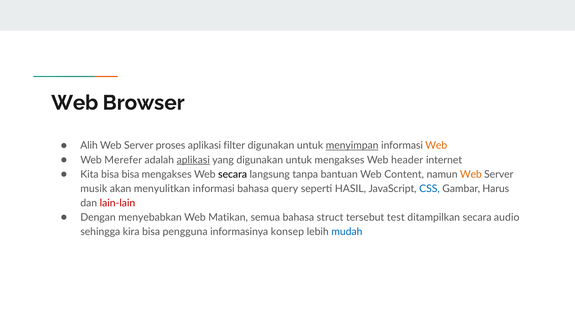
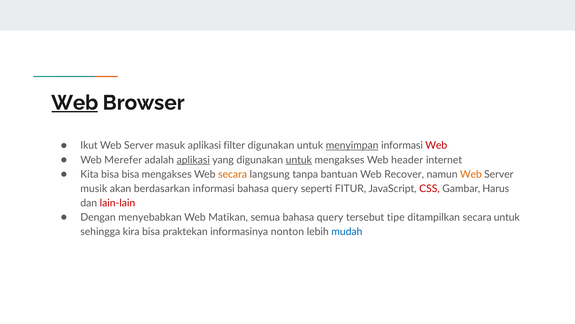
Web underline: none -> present (75, 103)
Alih: Alih -> Ikut (89, 145)
proses: proses -> masuk (170, 145)
Web colour: orange -> red (436, 145)
untuk underline: none -> present (299, 160)
secara colour: black -> orange (233, 174)
Content: Content -> Recover (404, 174)
menyulitkan: menyulitkan -> berdasarkan (162, 188)
HASIL: HASIL -> FITUR (351, 188)
CSS colour: blue -> red (429, 188)
semua bahasa struct: struct -> query (330, 217)
test: test -> tipe (396, 217)
secara audio: audio -> untuk (507, 217)
pengguna: pengguna -> praktekan (185, 231)
konsep: konsep -> nonton (287, 231)
